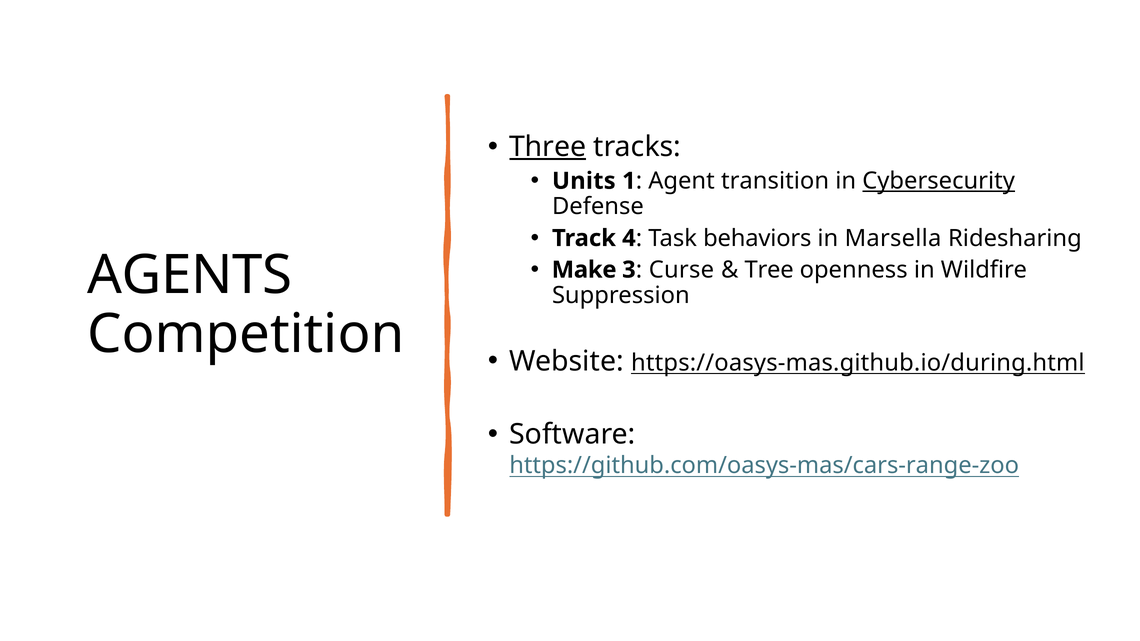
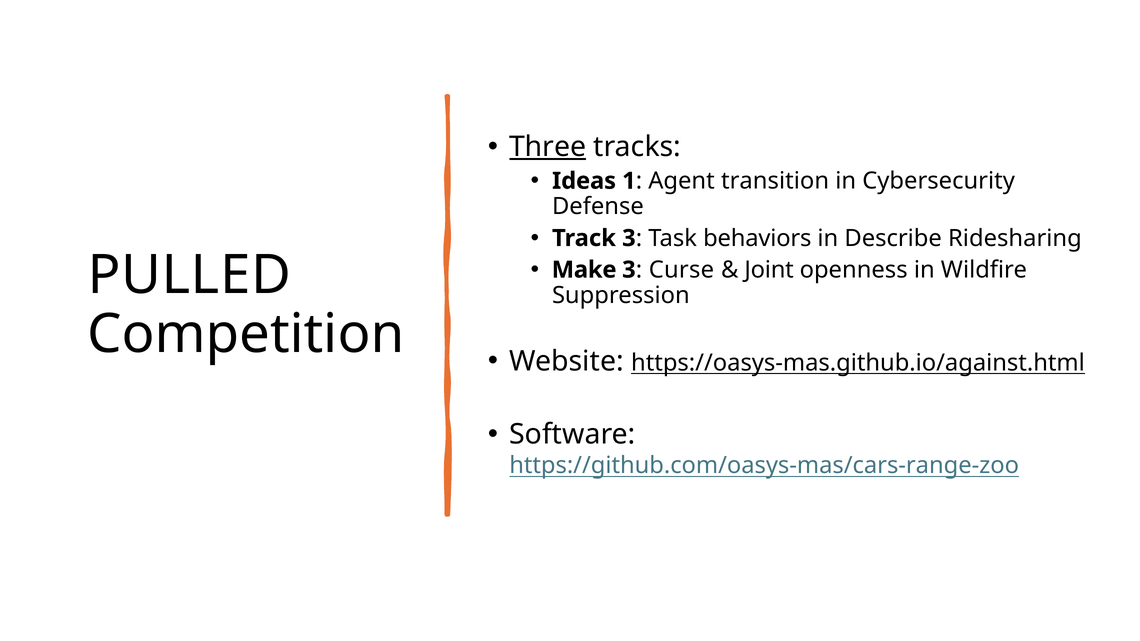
Units: Units -> Ideas (584, 181)
Cybersecurity underline: present -> none (939, 181)
Track 4: 4 -> 3 (629, 238)
Marsella: Marsella -> Describe (893, 238)
Tree: Tree -> Joint (769, 270)
AGENTS: AGENTS -> PULLED (189, 275)
https://oasys-mas.github.io/during.html: https://oasys-mas.github.io/during.html -> https://oasys-mas.github.io/against.html (858, 363)
